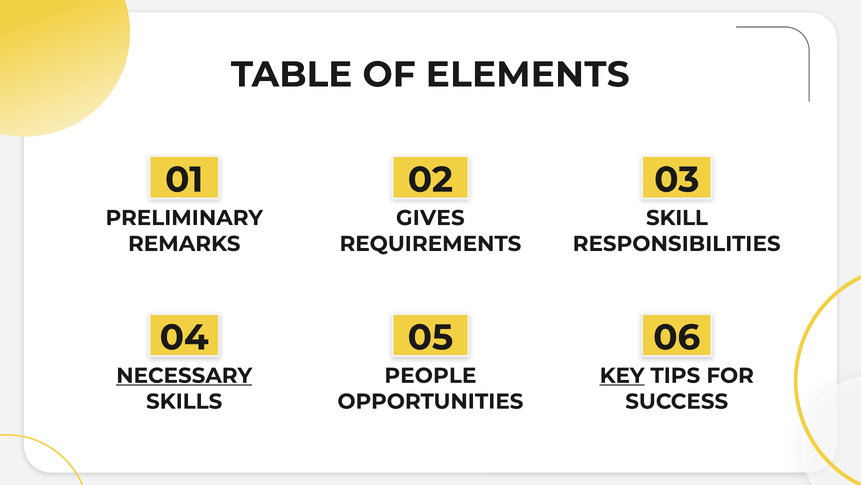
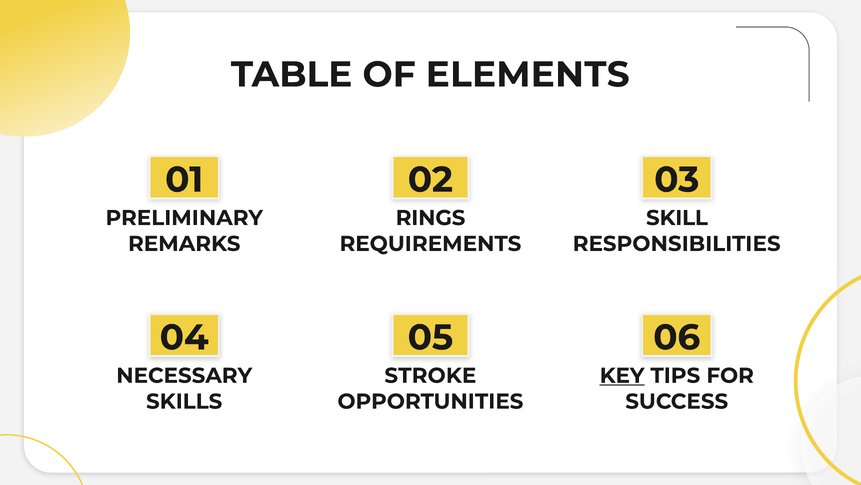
GIVES: GIVES -> RINGS (431, 218)
NECESSARY underline: present -> none (184, 375)
PEOPLE: PEOPLE -> STROKE (430, 375)
